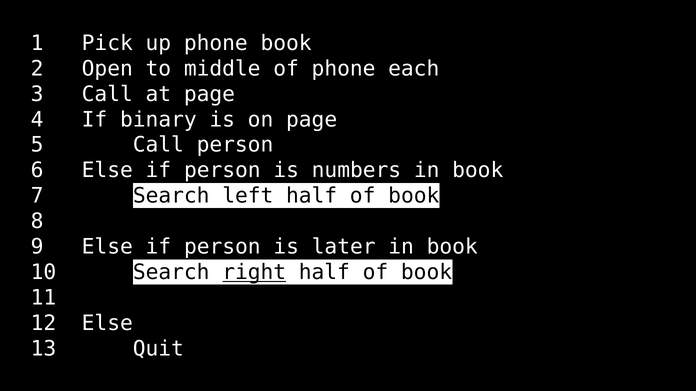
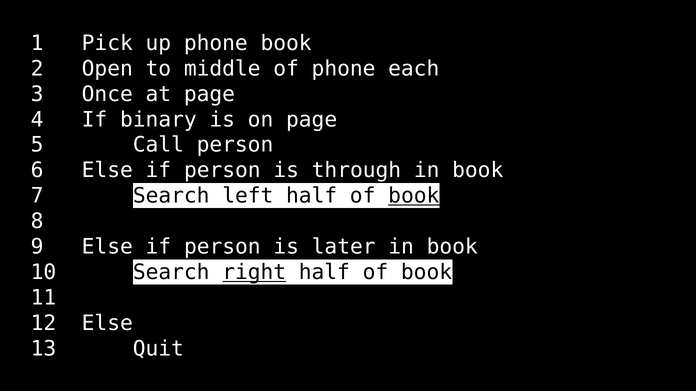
3 Call: Call -> Once (107, 94)
numbers: numbers -> through (356, 171)
book underline: none -> present (414, 196)
